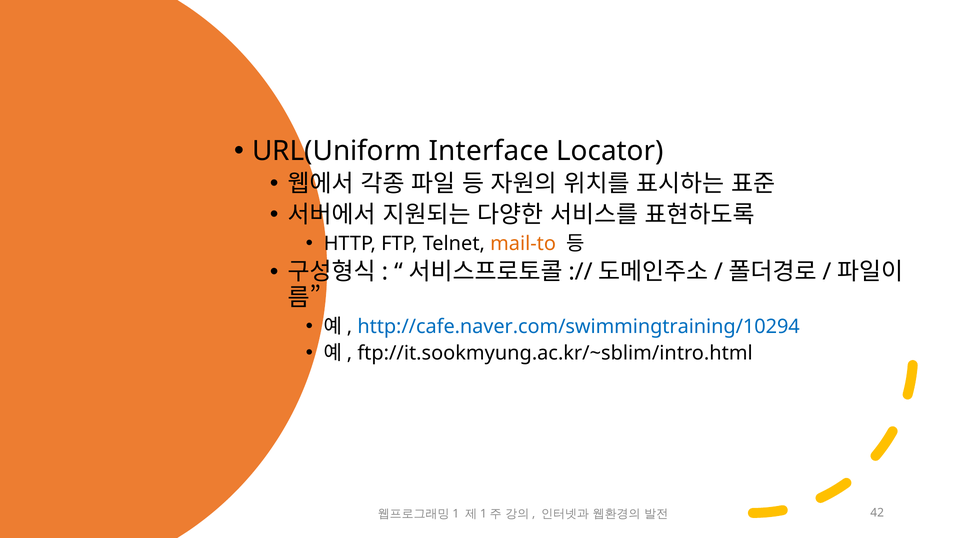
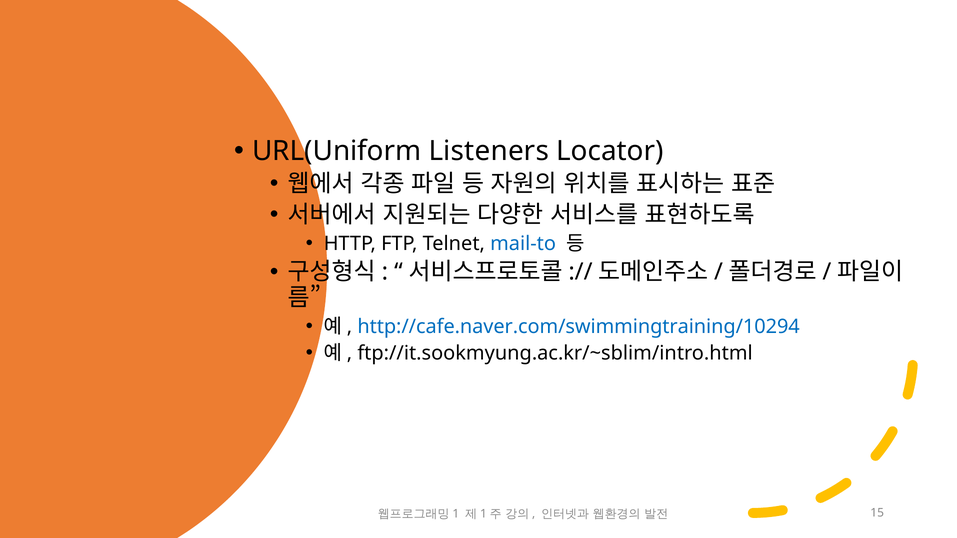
Interface: Interface -> Listeners (489, 151)
mail-to colour: orange -> blue (523, 244)
42: 42 -> 15 (877, 513)
